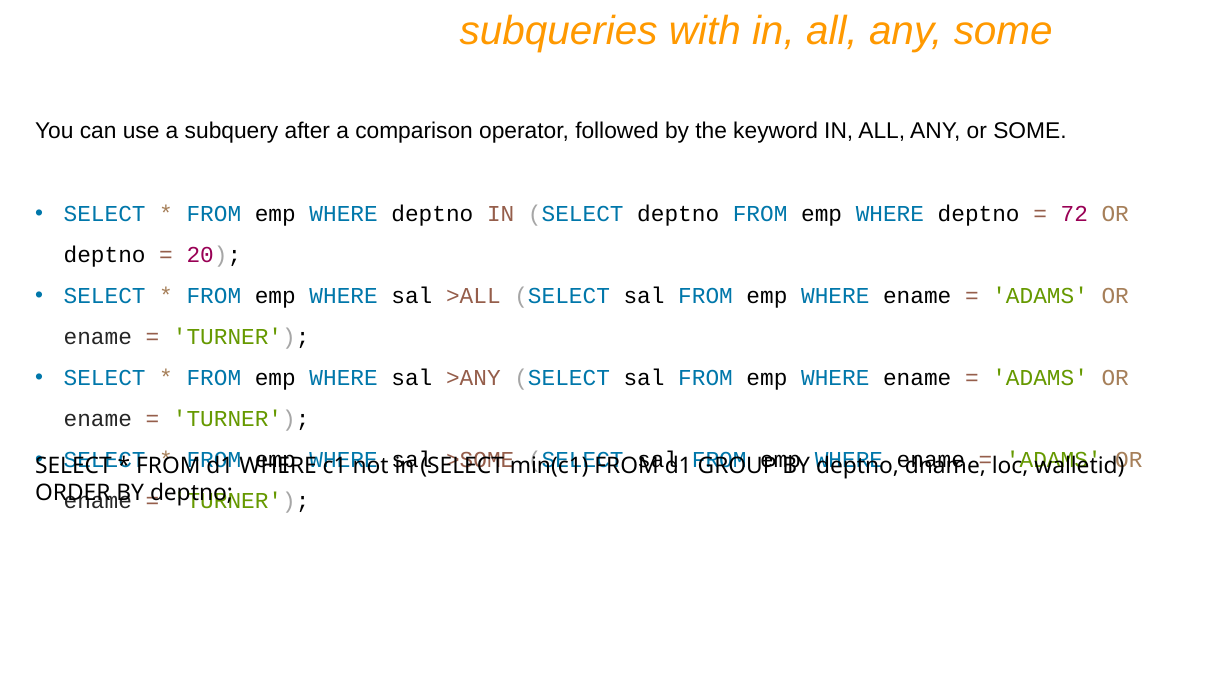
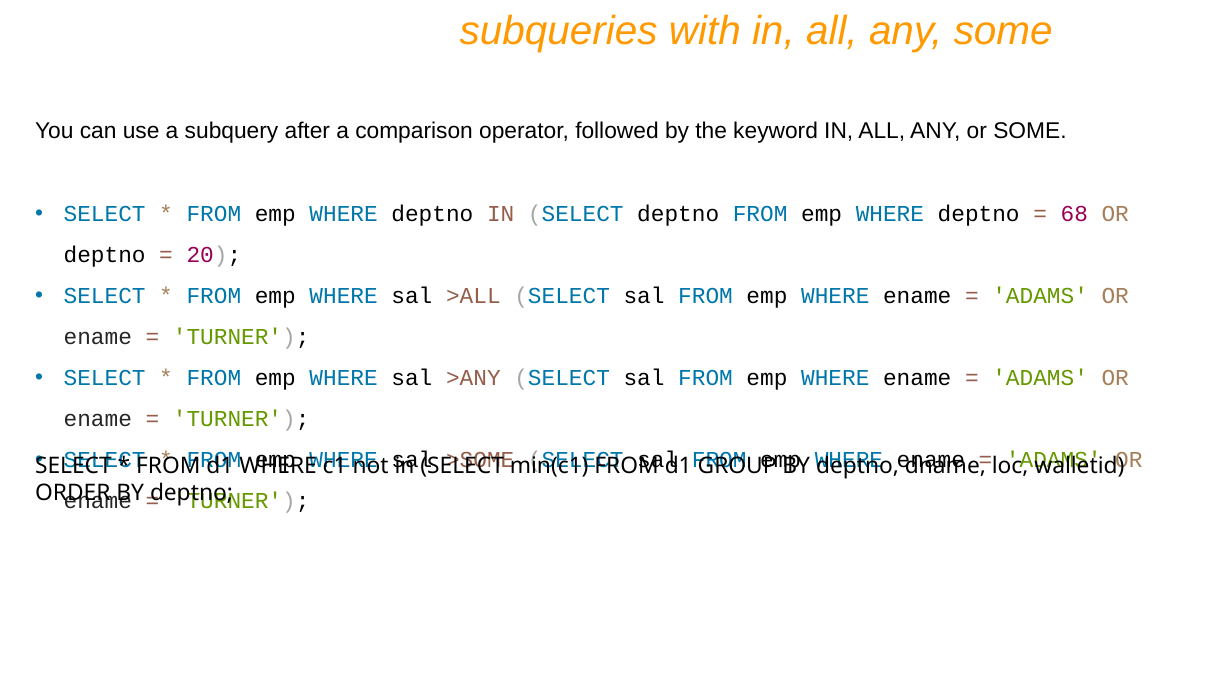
72: 72 -> 68 (1074, 214)
